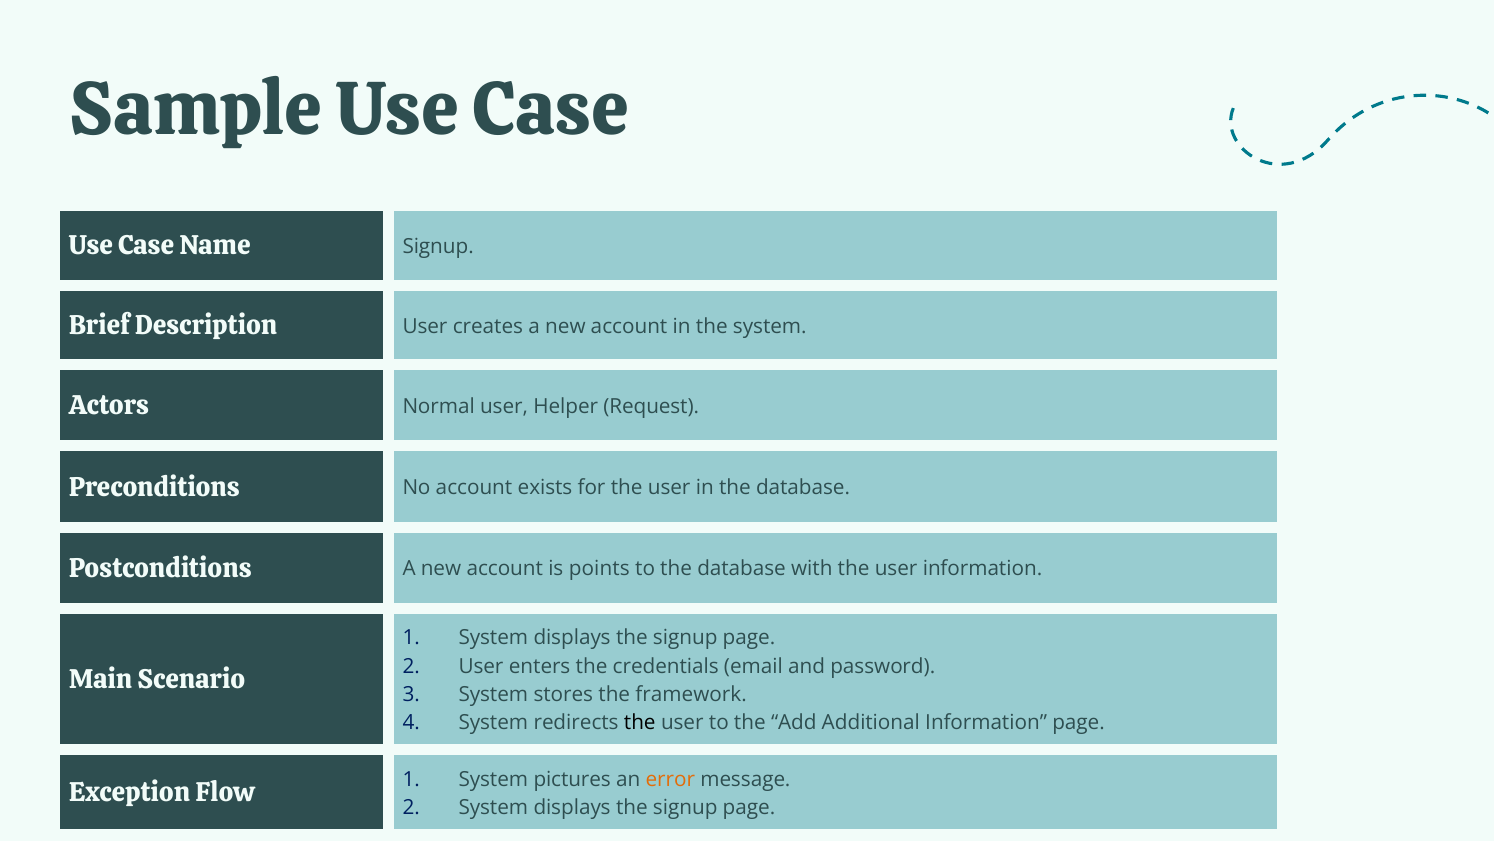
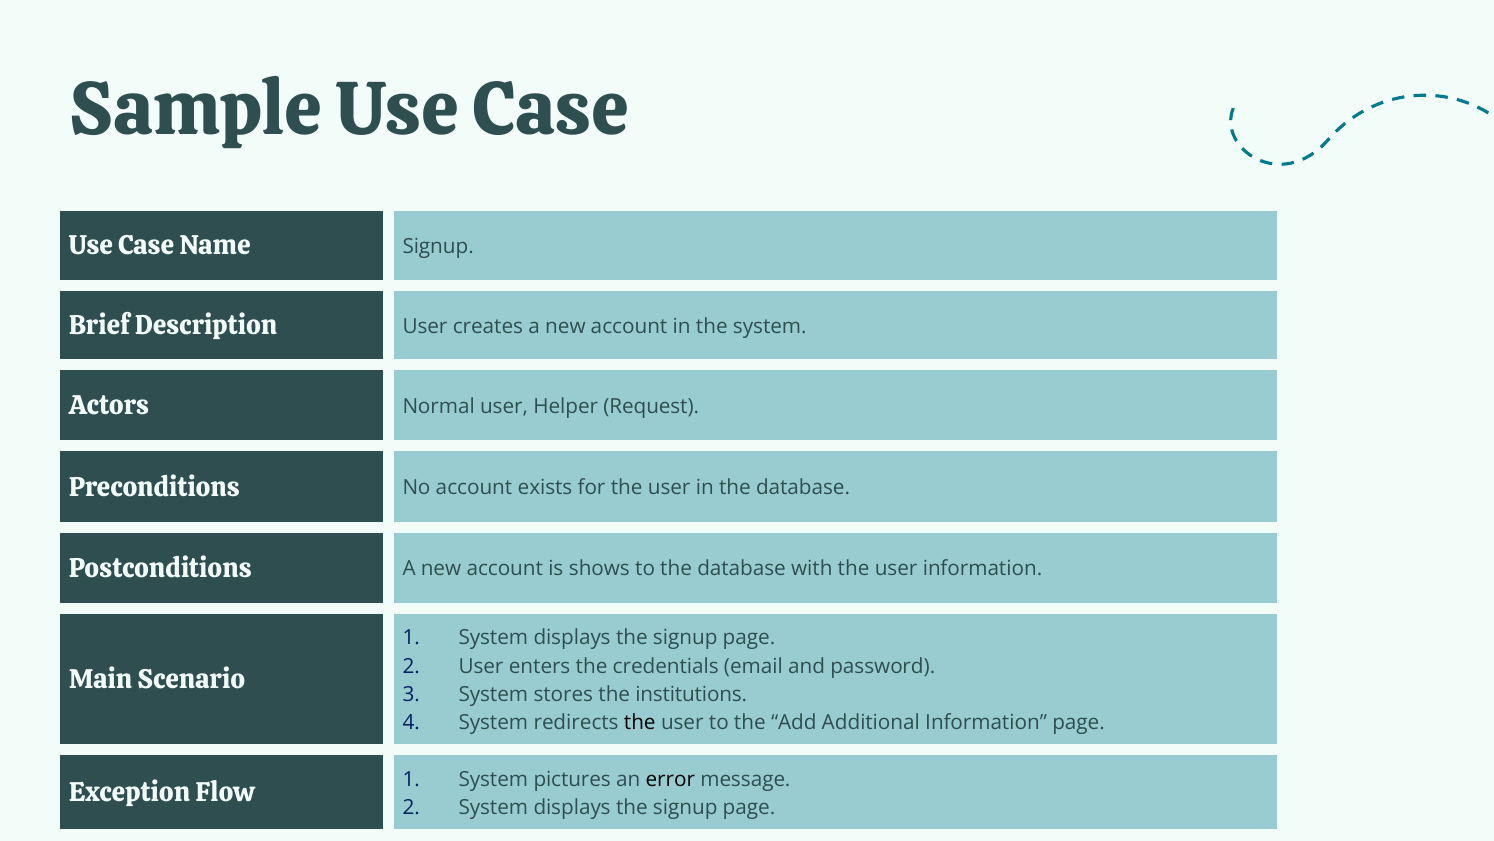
points: points -> shows (599, 569)
framework: framework -> institutions (691, 694)
error colour: orange -> black (670, 779)
